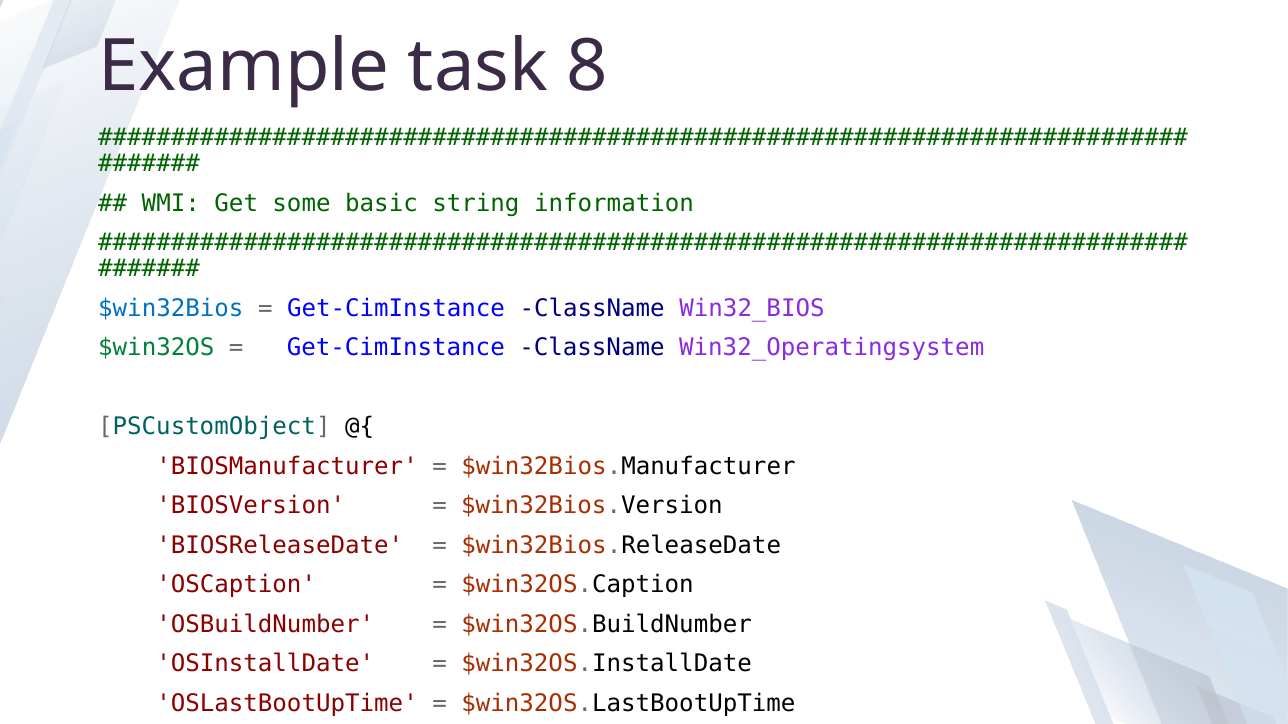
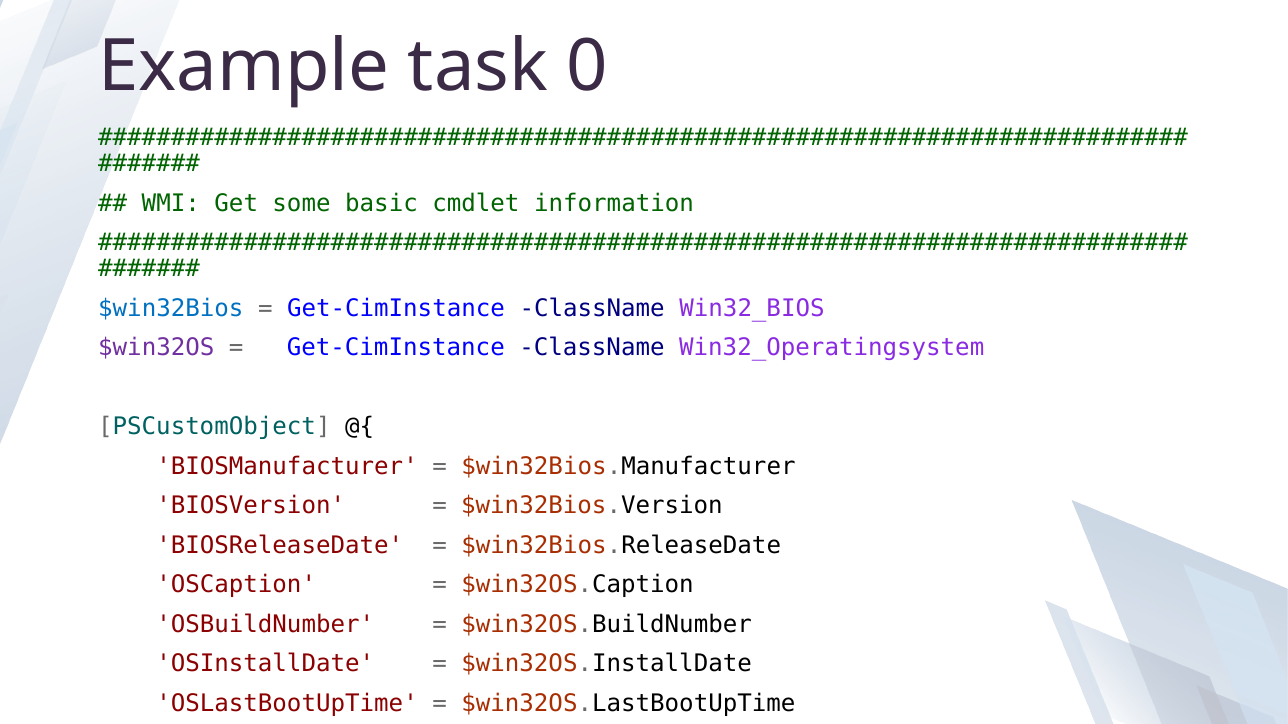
8: 8 -> 0 (588, 66)
string: string -> cmdlet (476, 203)
$win32OS colour: green -> purple (156, 348)
